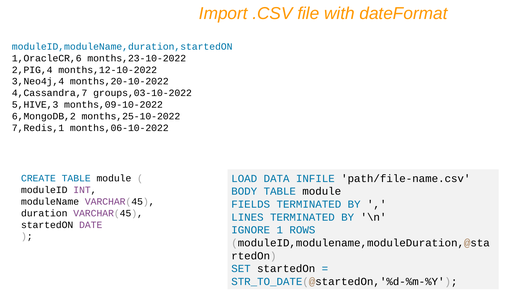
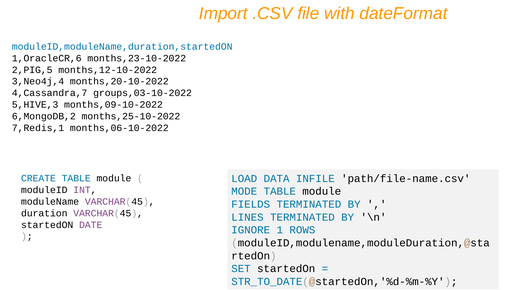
2,PIG,4: 2,PIG,4 -> 2,PIG,5 (32, 70)
BODY: BODY -> MODE (244, 192)
